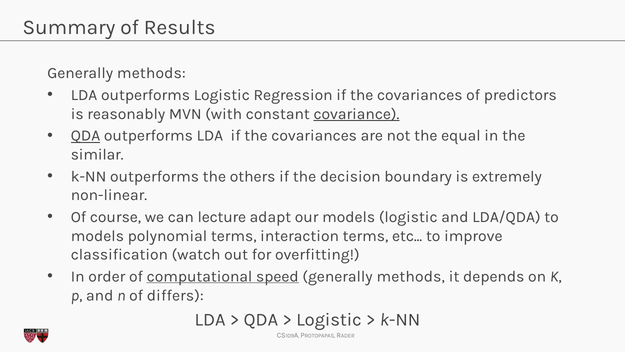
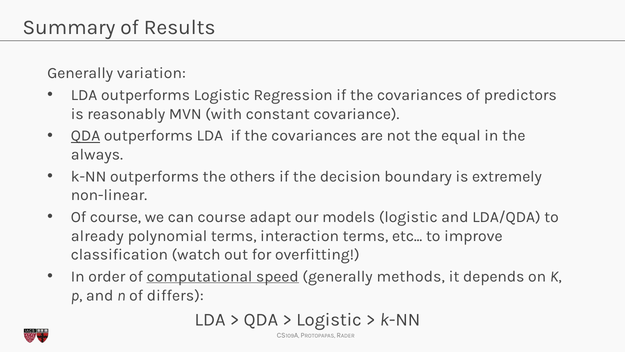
methods: methods -> variation (151, 73)
covariance underline: present -> none (356, 114)
similar: similar -> always (97, 154)
can lecture: lecture -> course (222, 217)
models: models -> already (97, 236)
